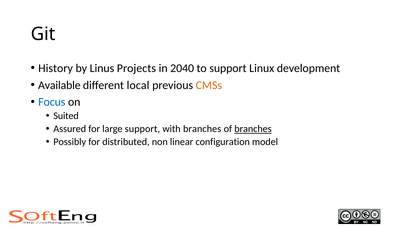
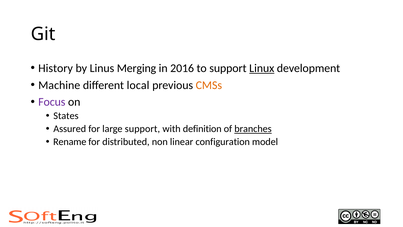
Projects: Projects -> Merging (137, 68)
2040: 2040 -> 2016 (182, 68)
Linux underline: none -> present (262, 68)
Available: Available -> Machine (59, 85)
Focus colour: blue -> purple (52, 102)
Suited: Suited -> States (66, 116)
with branches: branches -> definition (202, 129)
Possibly: Possibly -> Rename (70, 142)
